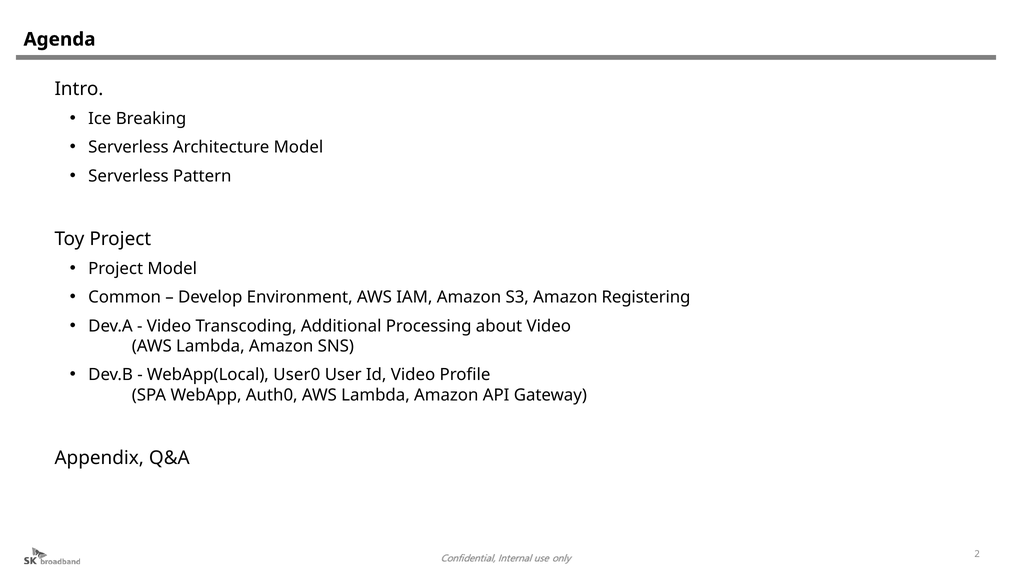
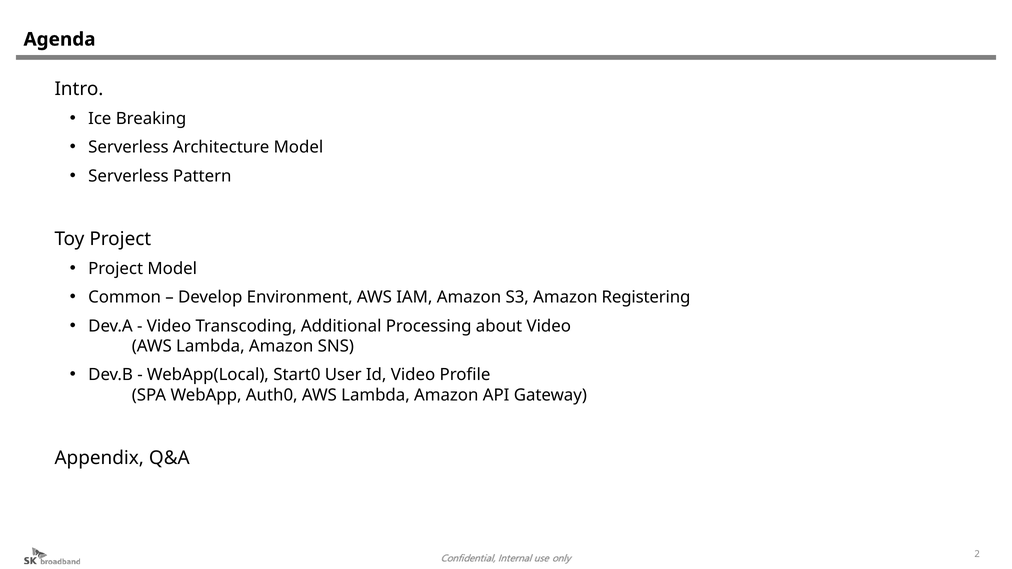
User0: User0 -> Start0 (297, 375)
